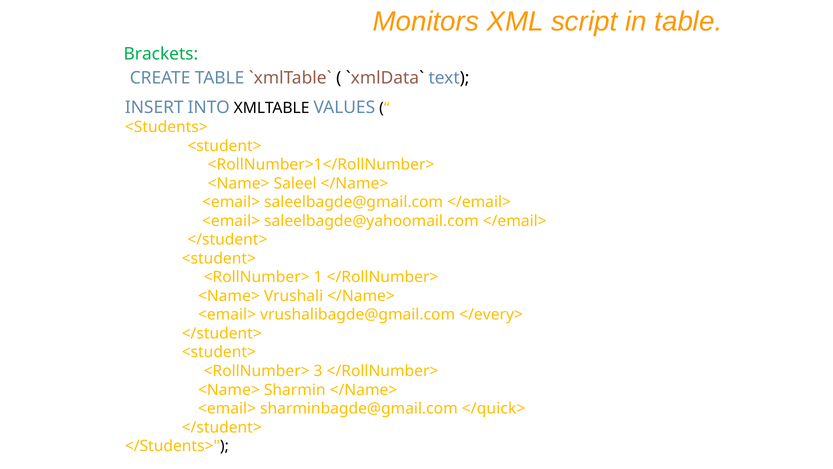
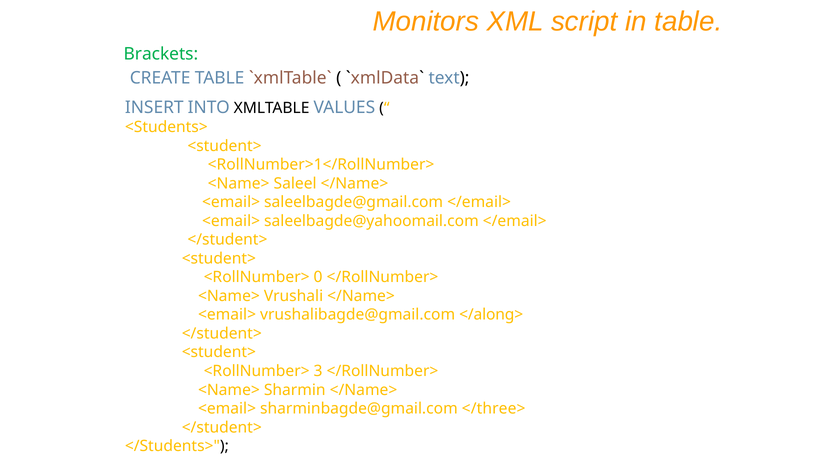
1: 1 -> 0 (318, 277)
</every>: </every> -> </along> (491, 315)
</quick>: </quick> -> </three> (494, 408)
